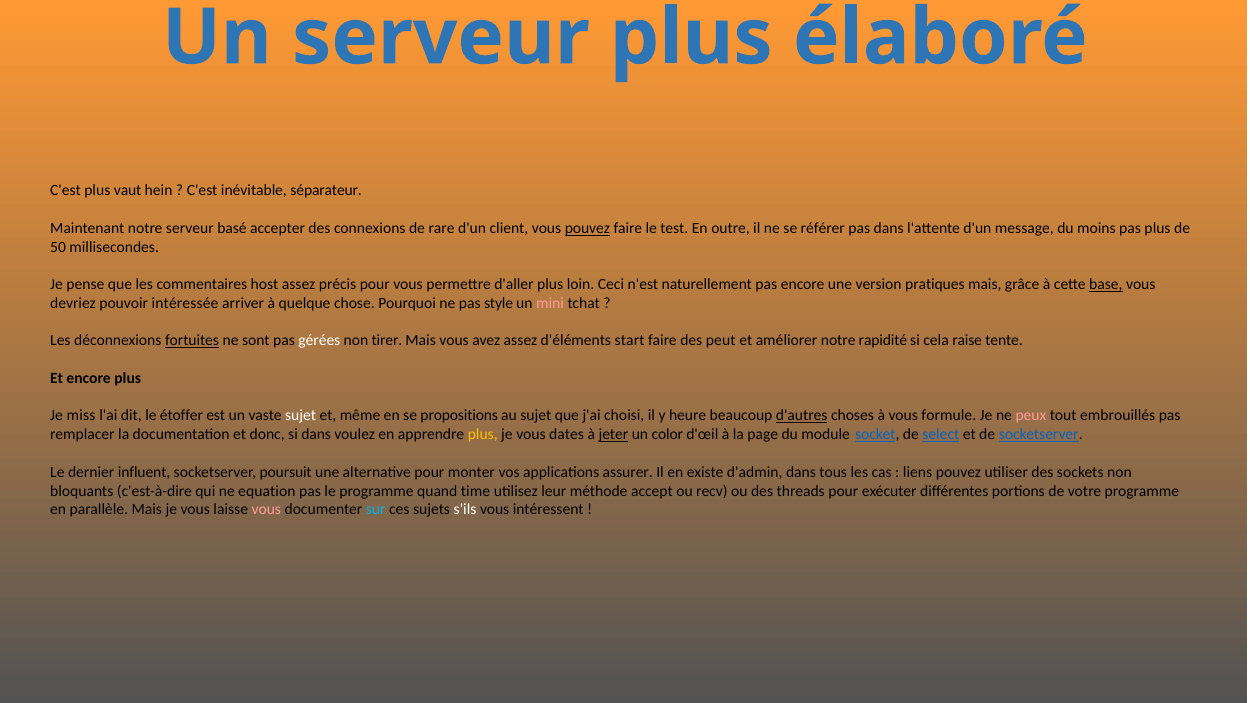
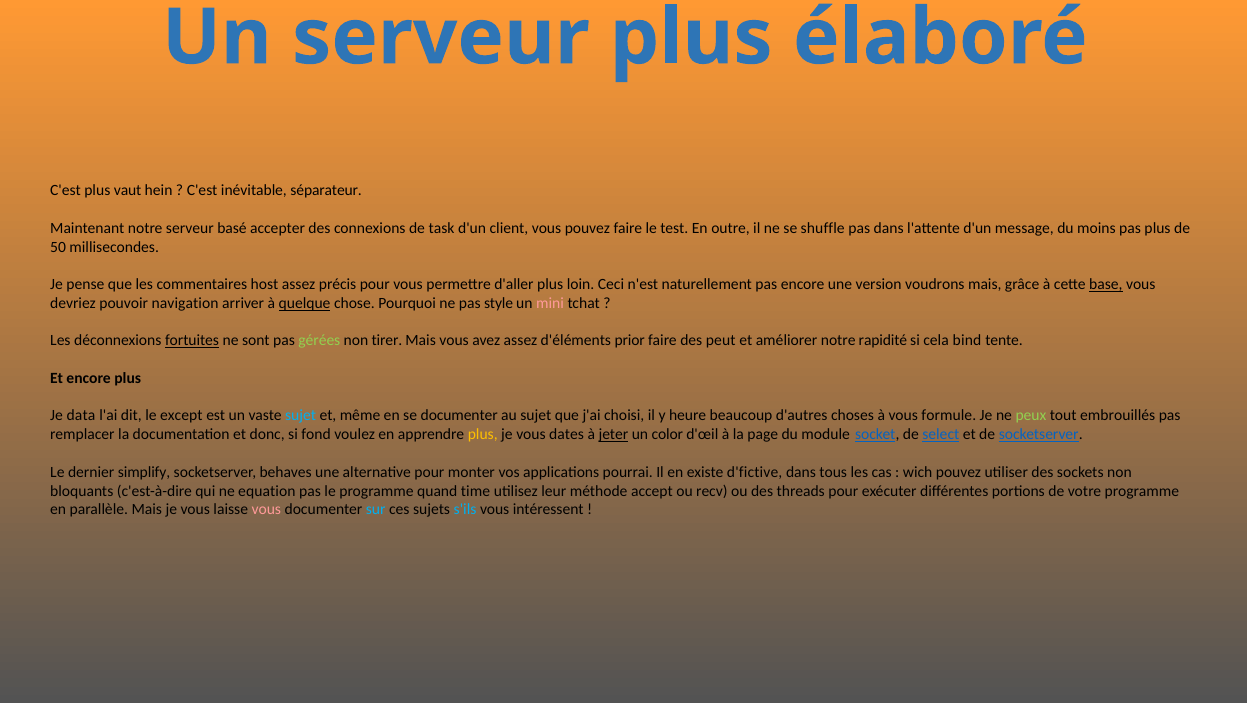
rare: rare -> task (442, 228)
pouvez underline: present -> none (587, 228)
référer: référer -> shuffle (823, 228)
pratiques: pratiques -> voudrons (935, 285)
intéressée: intéressée -> navigation (185, 303)
quelque underline: none -> present (305, 303)
gérées colour: white -> light green (319, 341)
start: start -> prior (630, 341)
raise: raise -> bind (967, 341)
miss: miss -> data (81, 416)
étoffer: étoffer -> except (181, 416)
sujet colour: white -> light blue (301, 416)
se propositions: propositions -> documenter (459, 416)
d'autres underline: present -> none (802, 416)
peux colour: pink -> light green (1031, 416)
si dans: dans -> fond (316, 435)
influent: influent -> simplify (144, 472)
poursuit: poursuit -> behaves (286, 472)
assurer: assurer -> pourrai (628, 472)
d'admin: d'admin -> d'fictive (755, 472)
liens: liens -> wich (918, 472)
s'ils colour: white -> light blue (465, 510)
